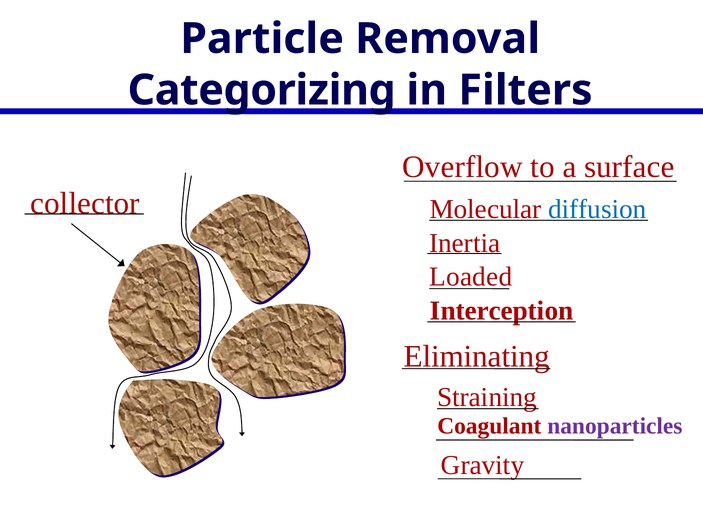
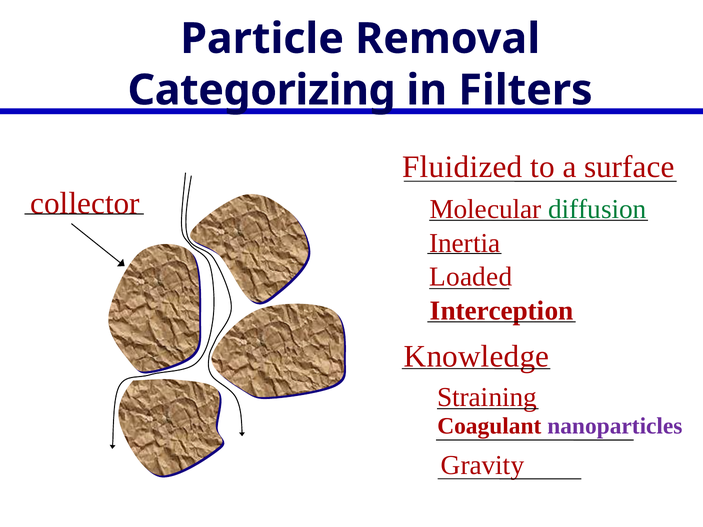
Overflow: Overflow -> Fluidized (462, 167)
diffusion colour: blue -> green (597, 209)
Eliminating: Eliminating -> Knowledge (477, 357)
